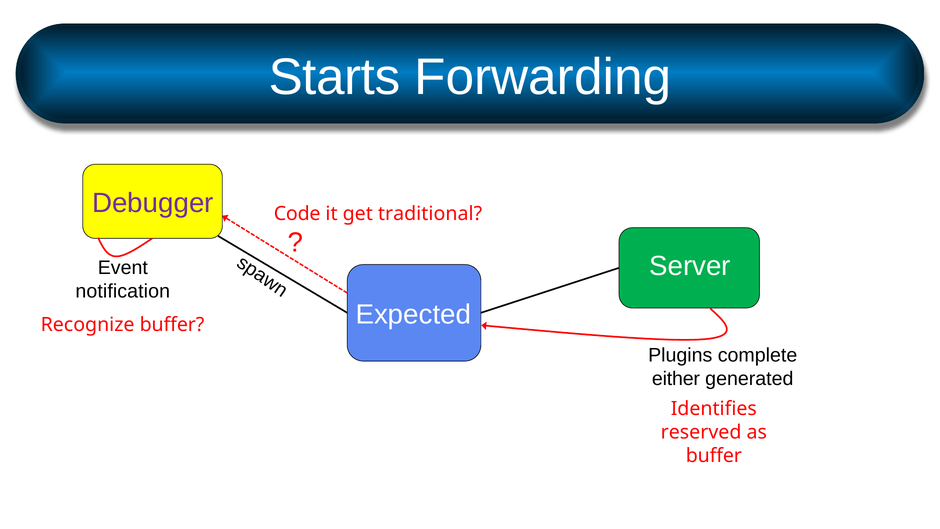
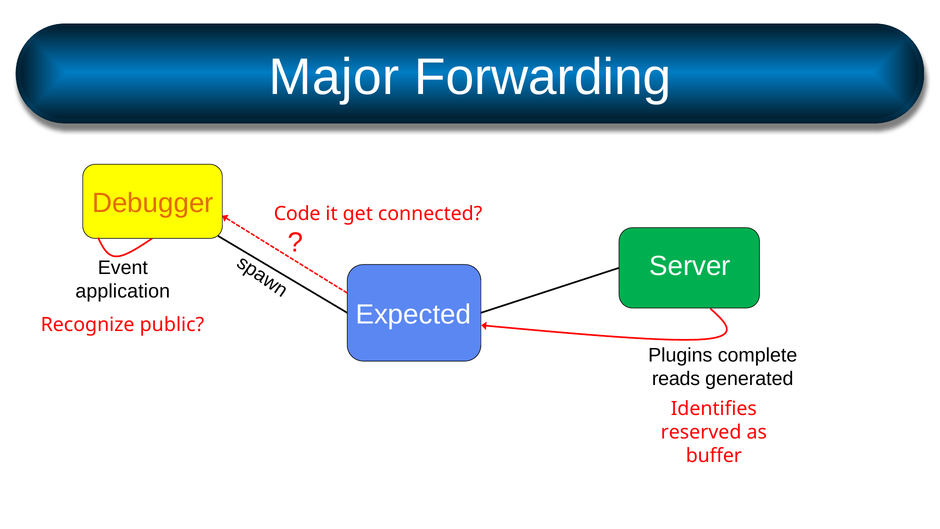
Starts: Starts -> Major (334, 77)
Debugger colour: purple -> orange (153, 203)
traditional: traditional -> connected (430, 214)
notification: notification -> application (123, 291)
Recognize buffer: buffer -> public (172, 324)
either: either -> reads (676, 379)
